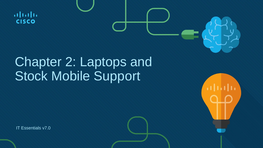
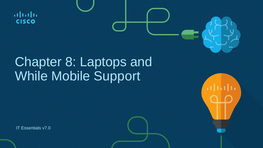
2: 2 -> 8 (71, 62)
Stock: Stock -> While (31, 76)
